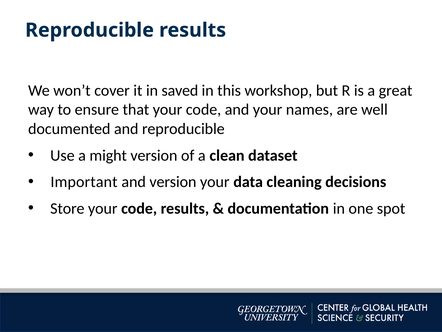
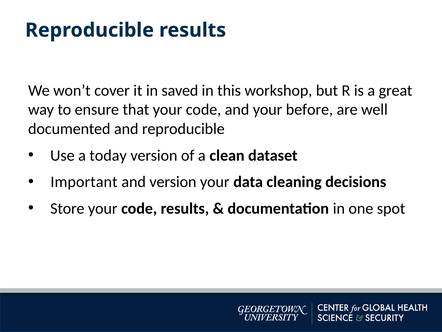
names: names -> before (309, 110)
might: might -> today (108, 155)
